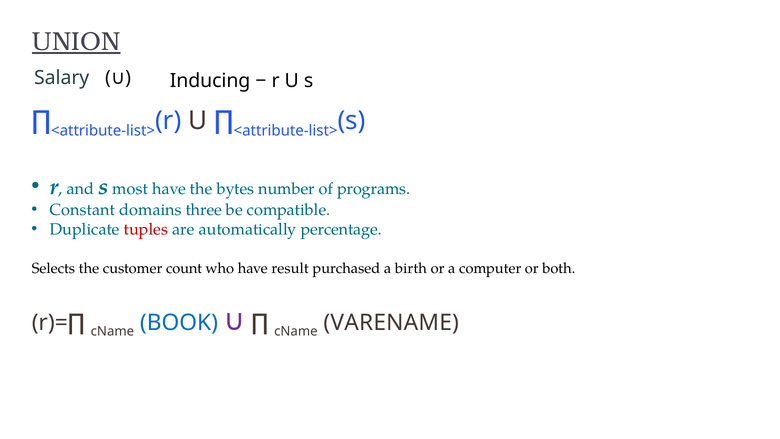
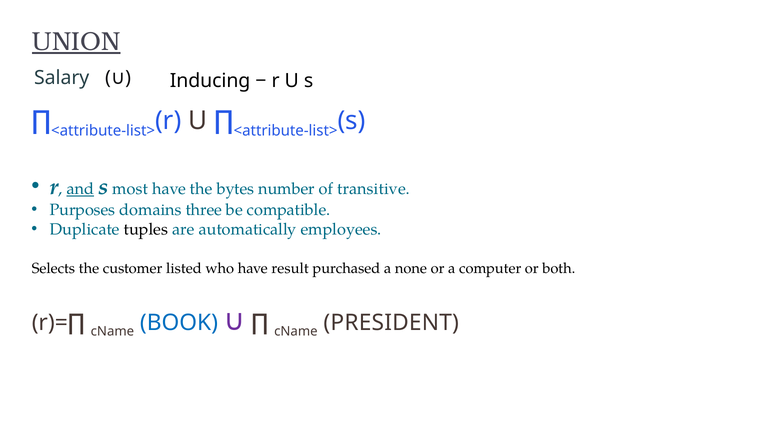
and underline: none -> present (80, 189)
programs: programs -> transitive (374, 189)
Constant: Constant -> Purposes (83, 210)
tuples colour: red -> black (146, 229)
percentage: percentage -> employees (341, 229)
count: count -> listed (184, 268)
birth: birth -> none (411, 268)
VARENAME: VARENAME -> PRESIDENT (391, 323)
